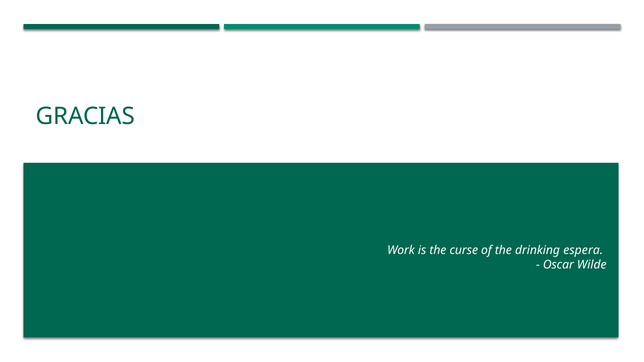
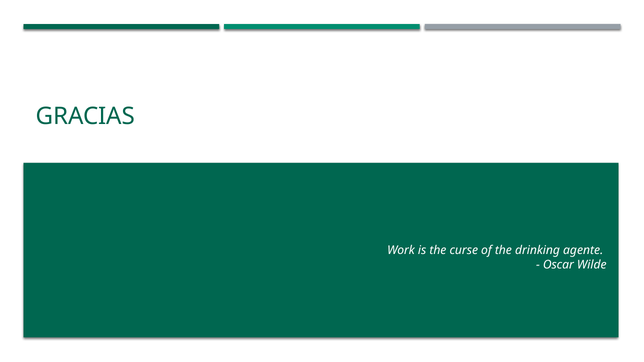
espera: espera -> agente (583, 251)
